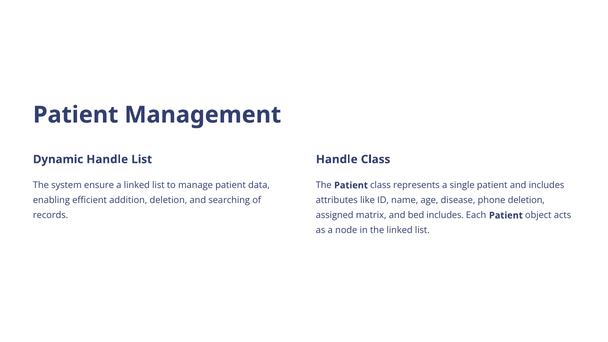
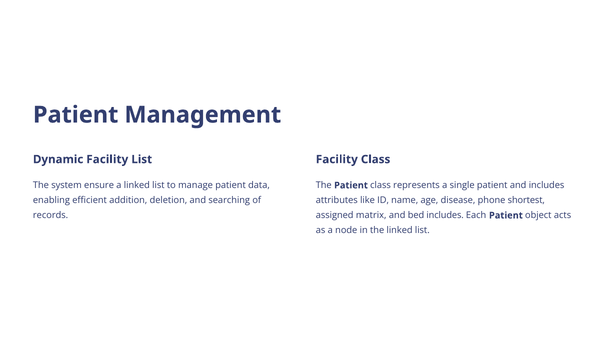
Dynamic Handle: Handle -> Facility (107, 159)
Handle: Handle -> Facility (337, 159)
phone deletion: deletion -> shortest (526, 200)
